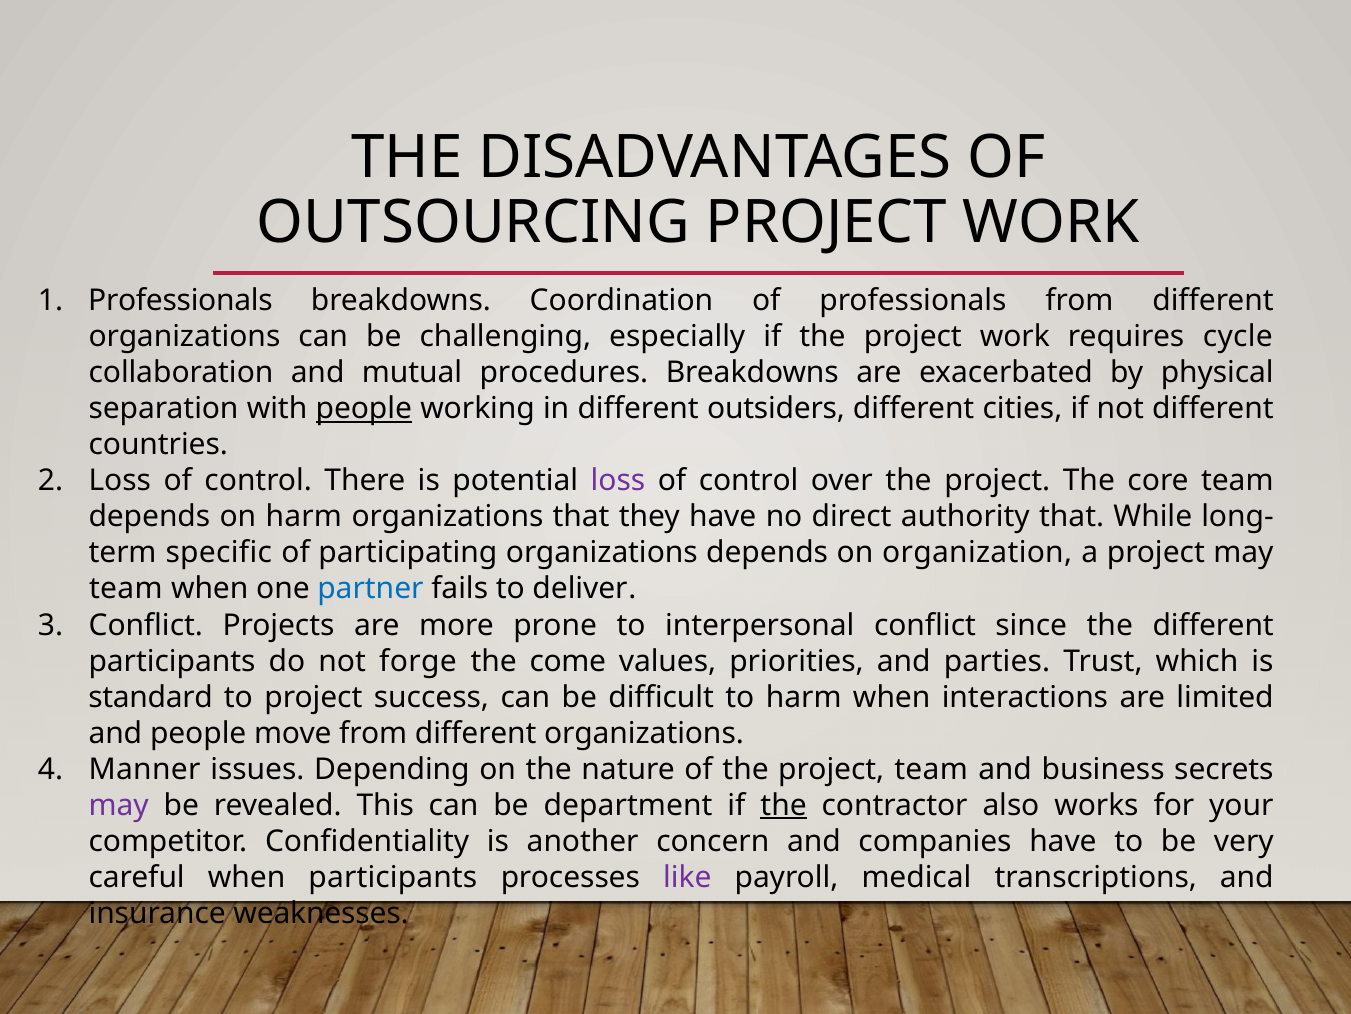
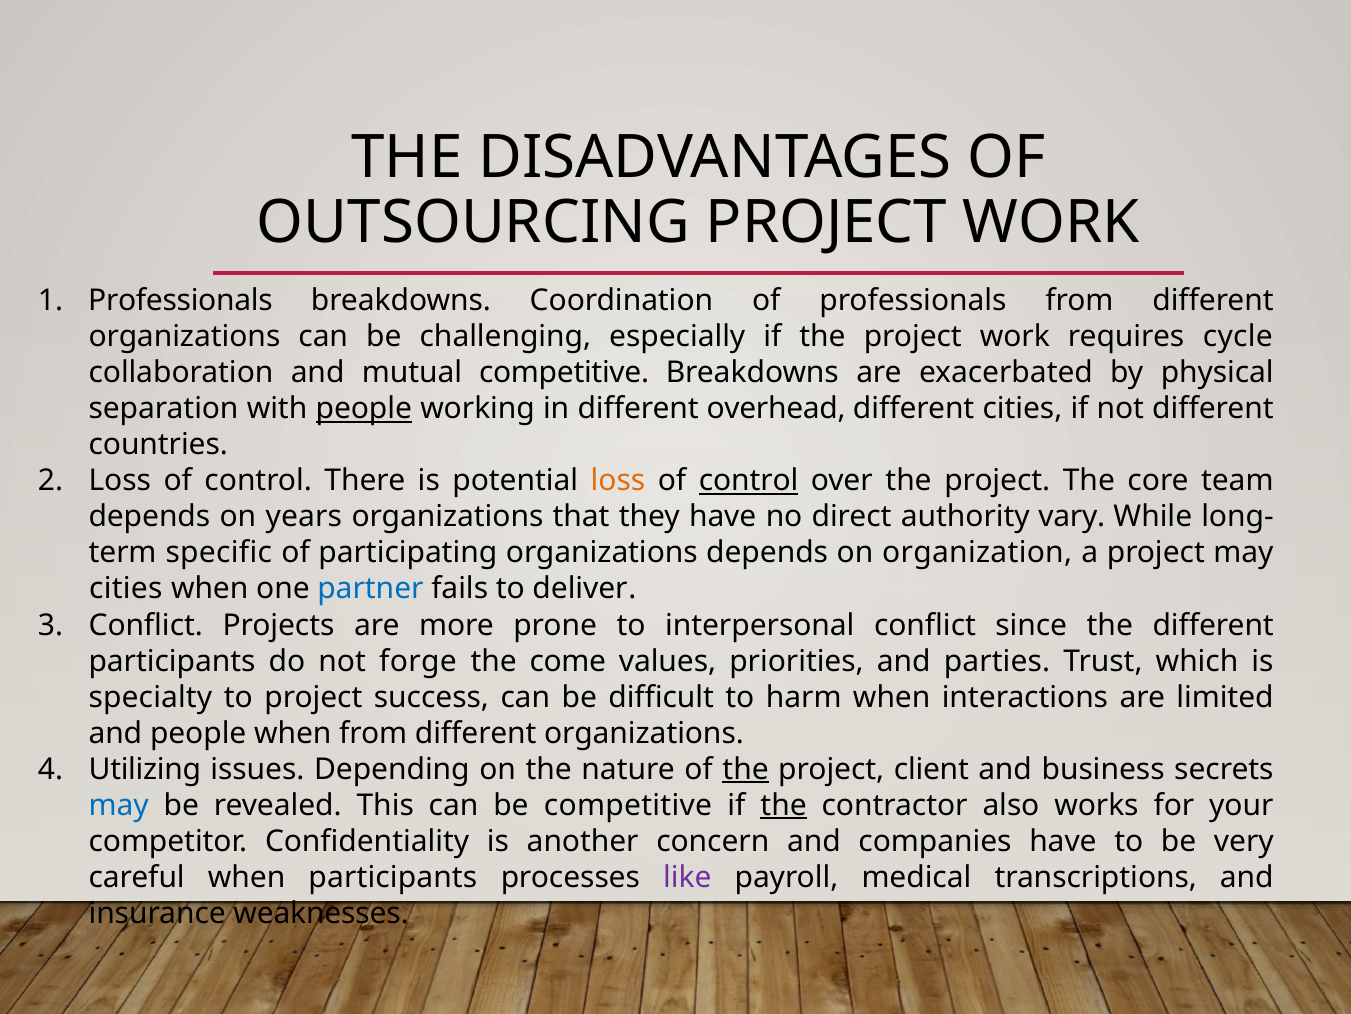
mutual procedures: procedures -> competitive (564, 373)
outsiders: outsiders -> overhead (776, 409)
loss colour: purple -> orange (618, 481)
control underline: none -> present (749, 481)
on harm: harm -> years (304, 517)
authority that: that -> vary (1072, 517)
team: team -> cities (126, 589)
standard: standard -> specialty (150, 697)
people move: move -> when (293, 733)
Manner: Manner -> Utilizing (145, 769)
the underline: none -> present (746, 769)
project team: team -> client (931, 769)
may colour: purple -> blue (119, 805)
be department: department -> competitive (628, 805)
